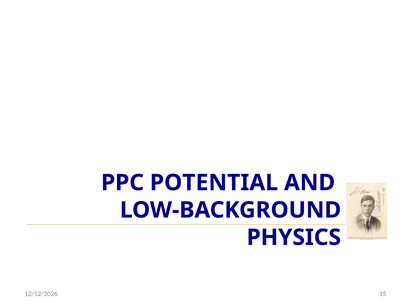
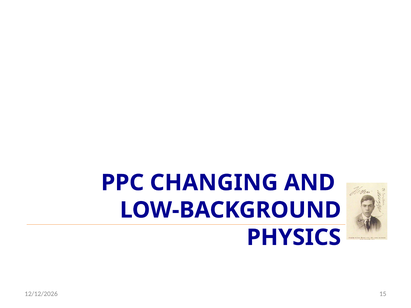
POTENTIAL: POTENTIAL -> CHANGING (214, 183)
